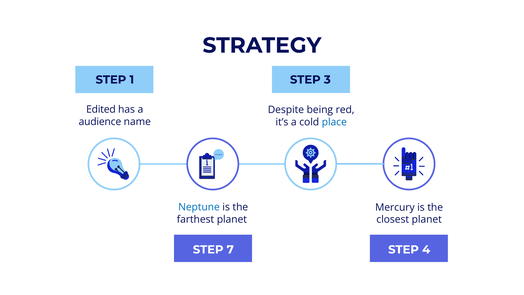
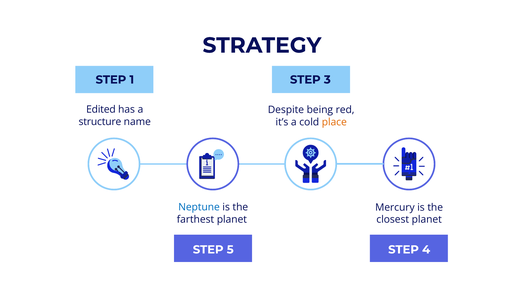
audience: audience -> structure (100, 122)
place colour: blue -> orange (334, 122)
7: 7 -> 5 (230, 249)
